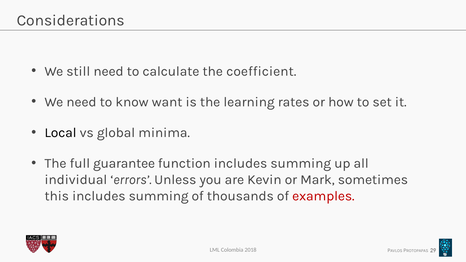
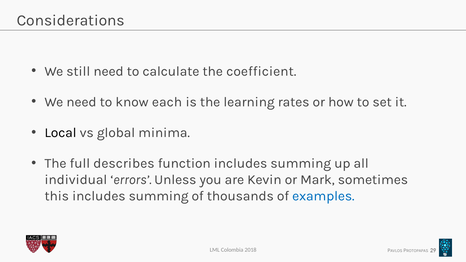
want: want -> each (167, 102)
guarantee: guarantee -> describes (124, 163)
examples colour: red -> blue (323, 196)
